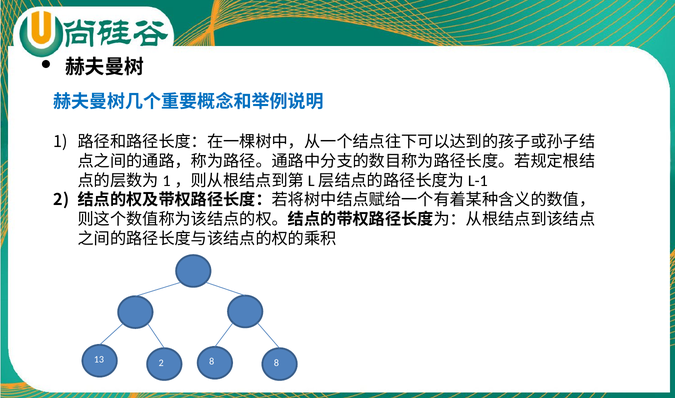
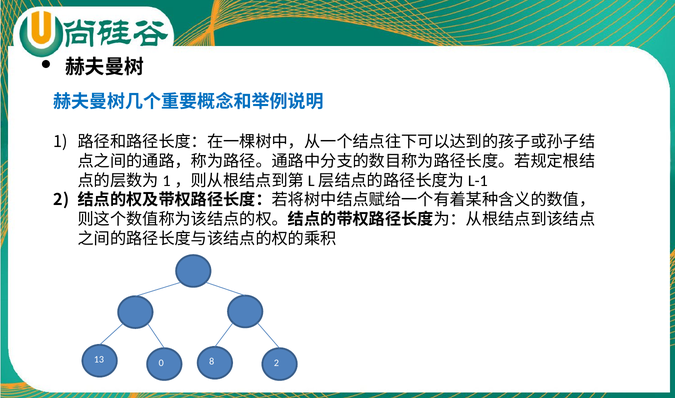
13 2: 2 -> 0 (161, 362)
8 8: 8 -> 2 (276, 362)
